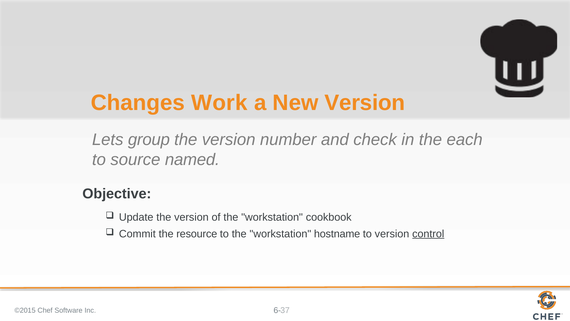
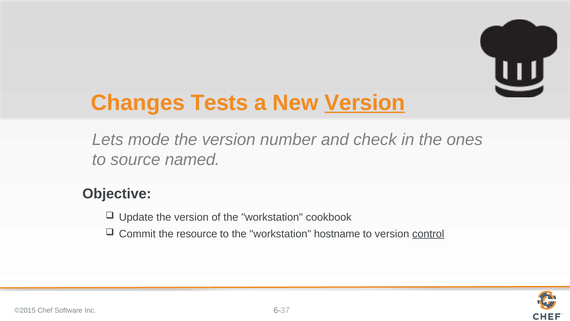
Work: Work -> Tests (220, 103)
Version underline: none -> present (365, 103)
group: group -> mode (149, 139)
each: each -> ones (465, 139)
